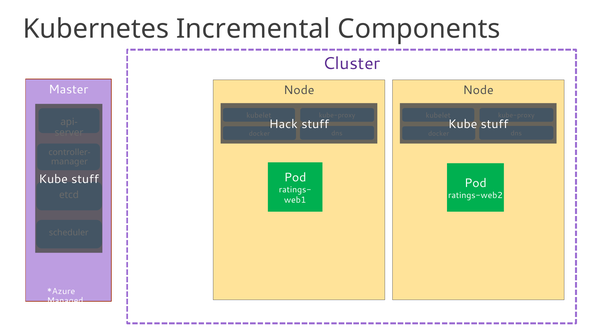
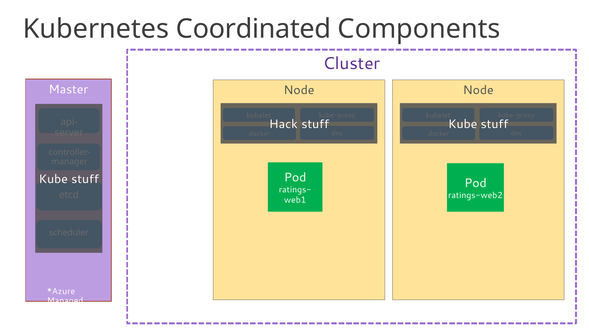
Incremental: Incremental -> Coordinated (253, 29)
